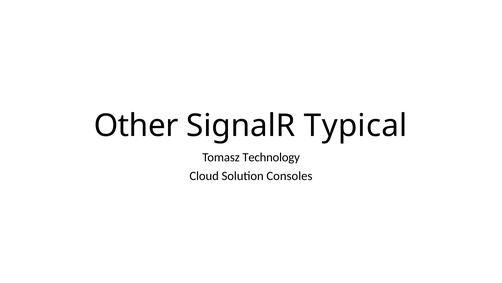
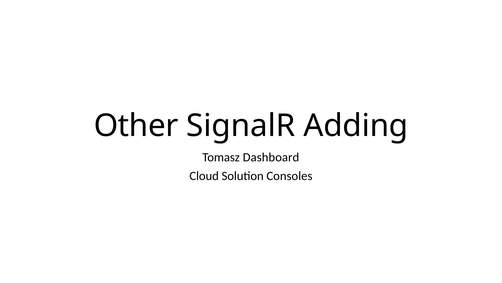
Typical: Typical -> Adding (356, 125)
Technology: Technology -> Dashboard (271, 157)
